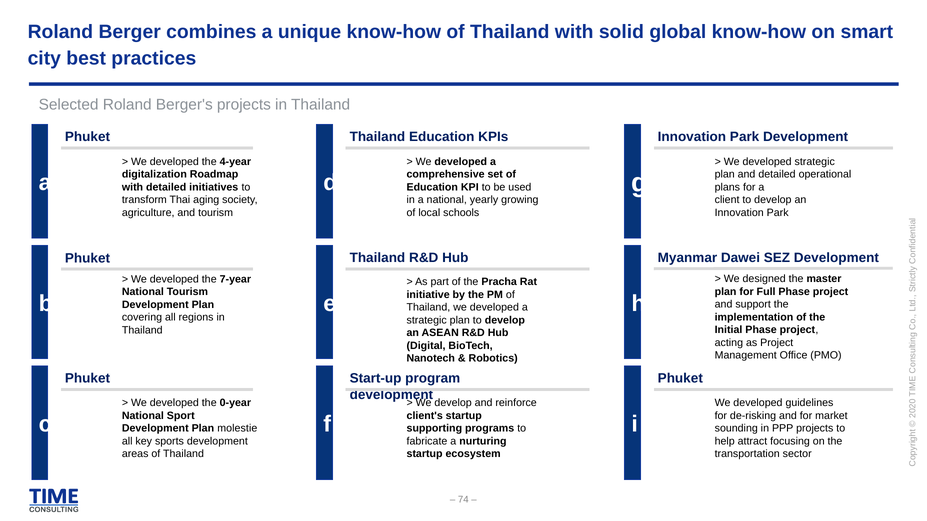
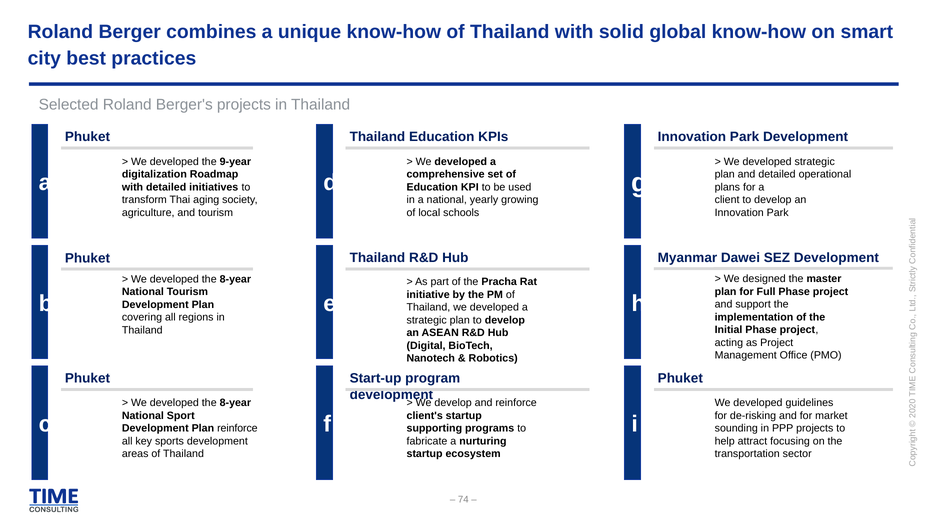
4-year: 4-year -> 9-year (235, 162)
7-year: 7-year -> 8-year (235, 279)
0-year: 0-year -> 8-year (235, 403)
Plan molestie: molestie -> reinforce (237, 429)
